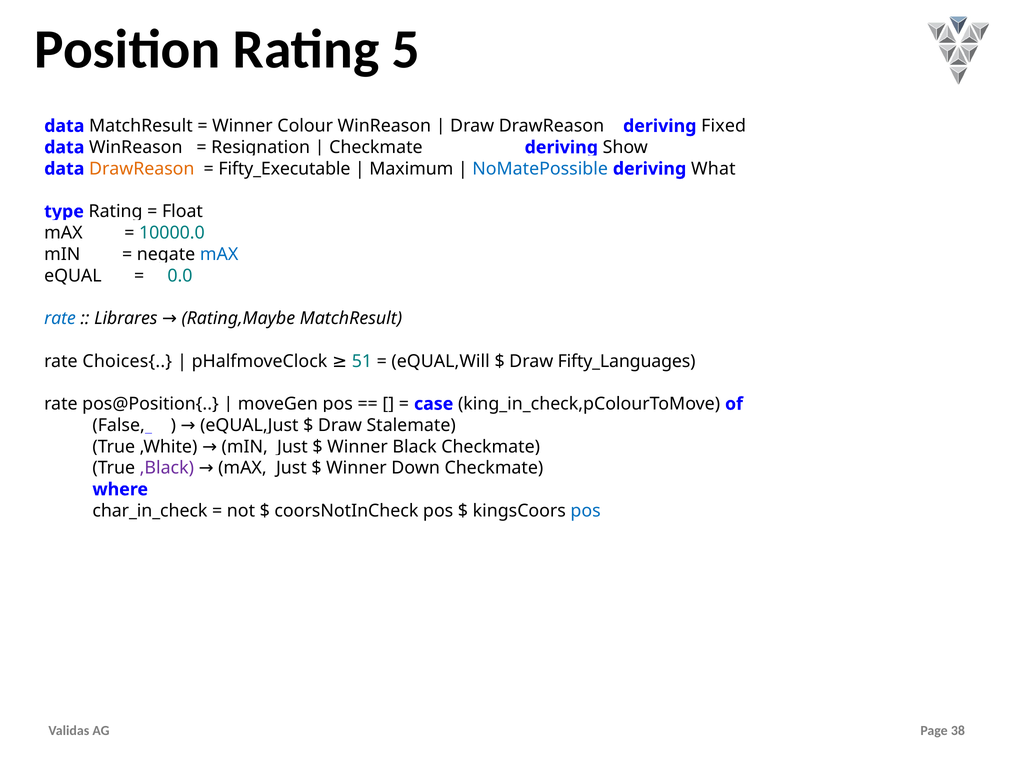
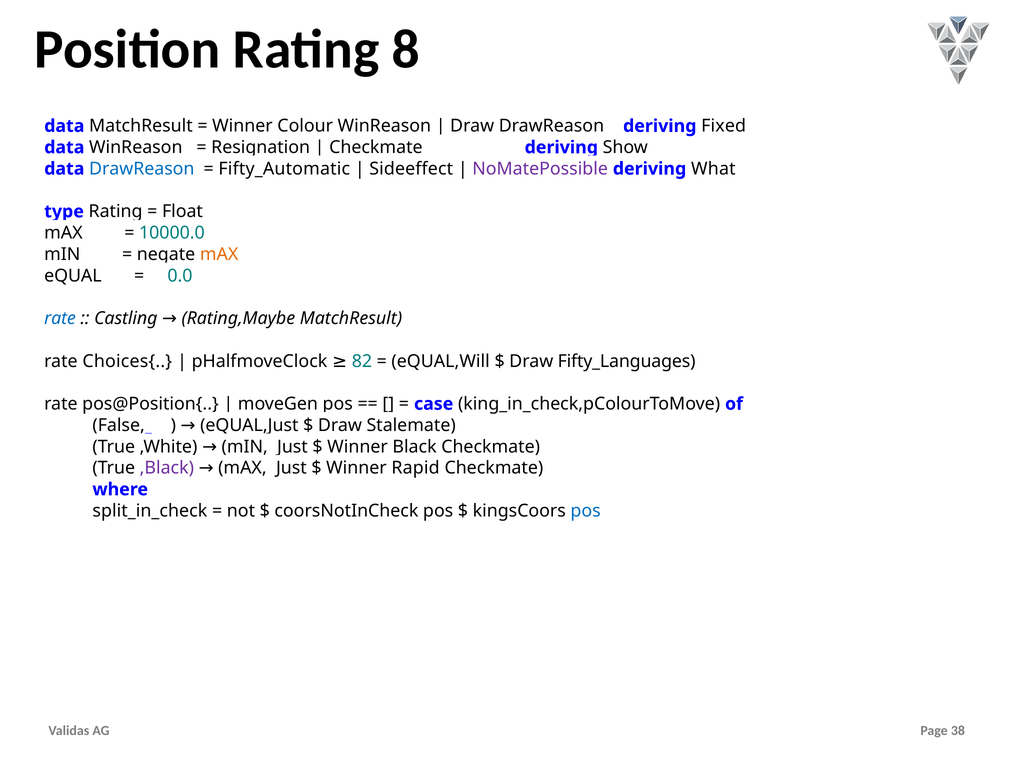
5: 5 -> 8 (406, 49)
DrawReason colour: orange -> blue (142, 169)
Fifty_Executable: Fifty_Executable -> Fifty_Automatic (284, 169)
Maximum: Maximum -> Sideeffect (411, 169)
NoMatePossible colour: blue -> purple (540, 169)
mAX colour: blue -> orange (219, 254)
Librares: Librares -> Castling (126, 318)
51: 51 -> 82 (362, 361)
Down: Down -> Rapid (416, 468)
char_in_check: char_in_check -> split_in_check (150, 511)
